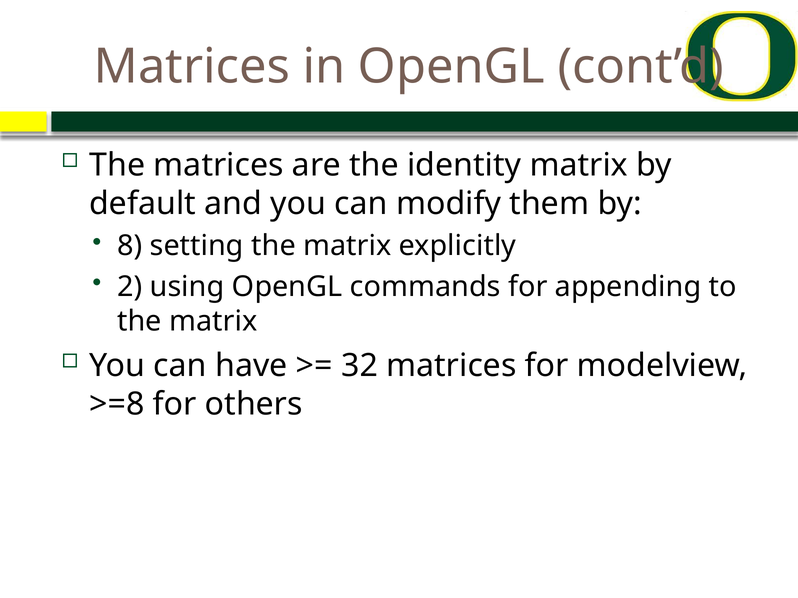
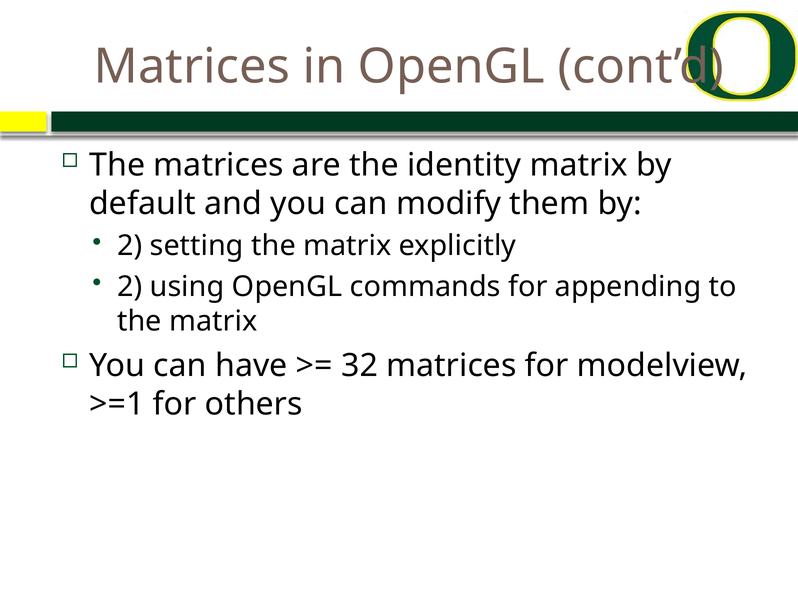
8: 8 -> 2 (130, 246)
>=8: >=8 -> >=1 (117, 405)
